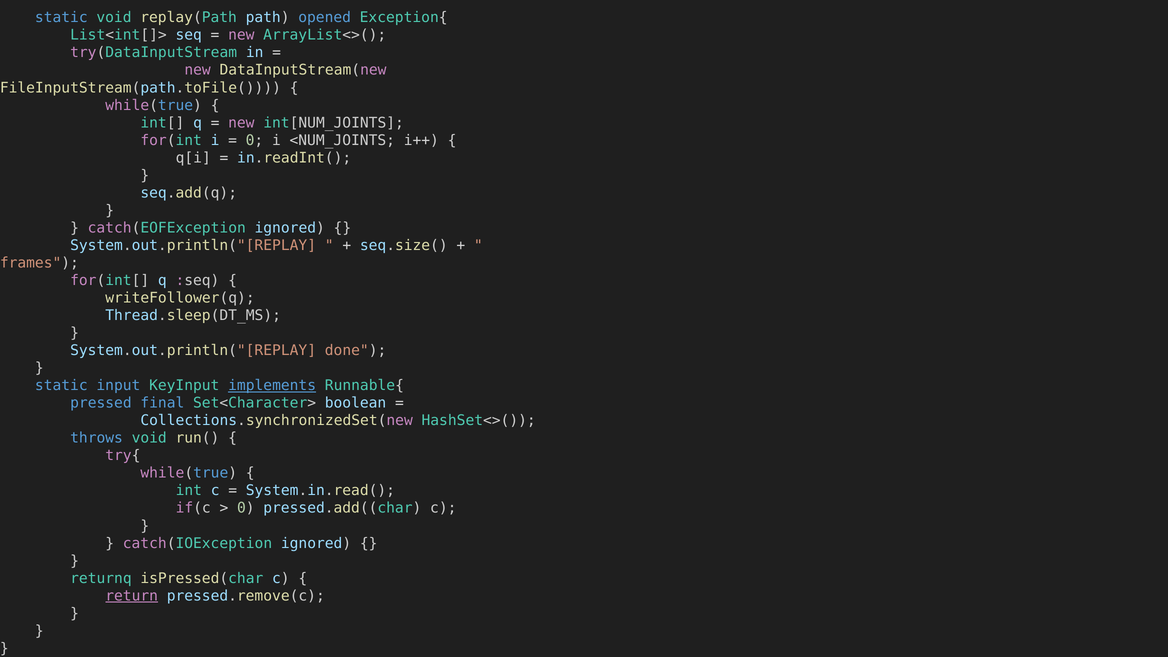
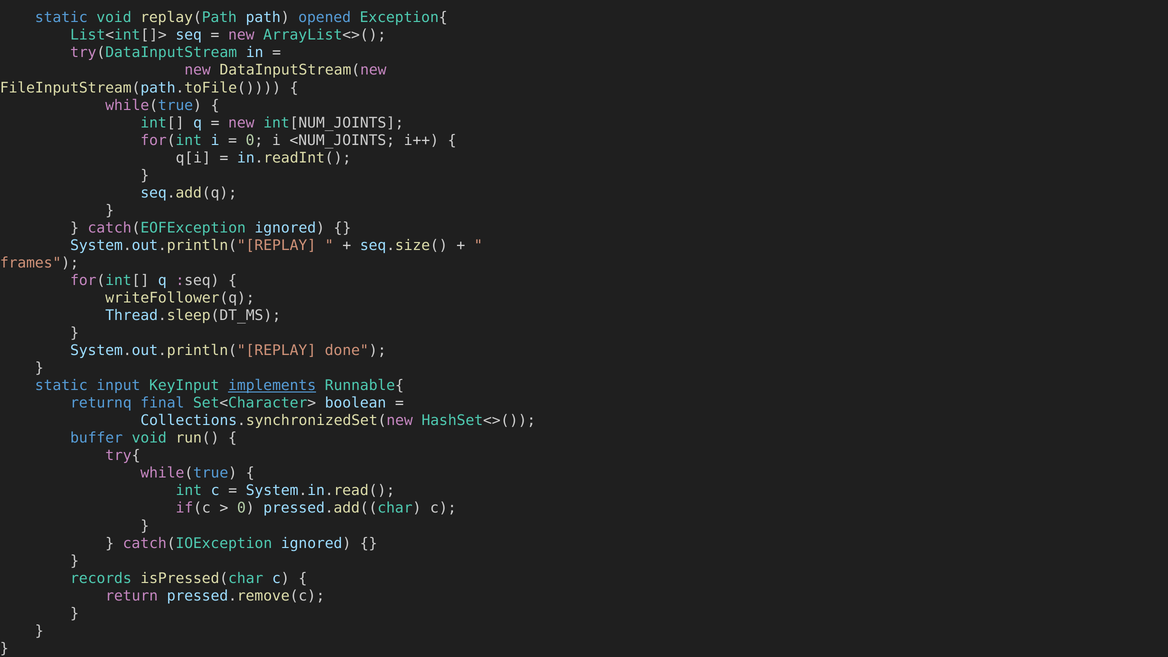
pressed: pressed -> returnq (101, 403)
throws: throws -> buffer (97, 438)
returnq: returnq -> records (101, 578)
return underline: present -> none (132, 596)
